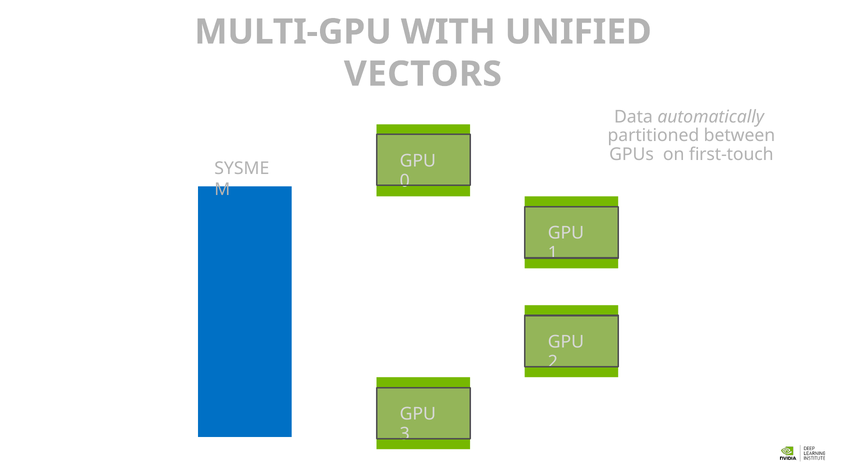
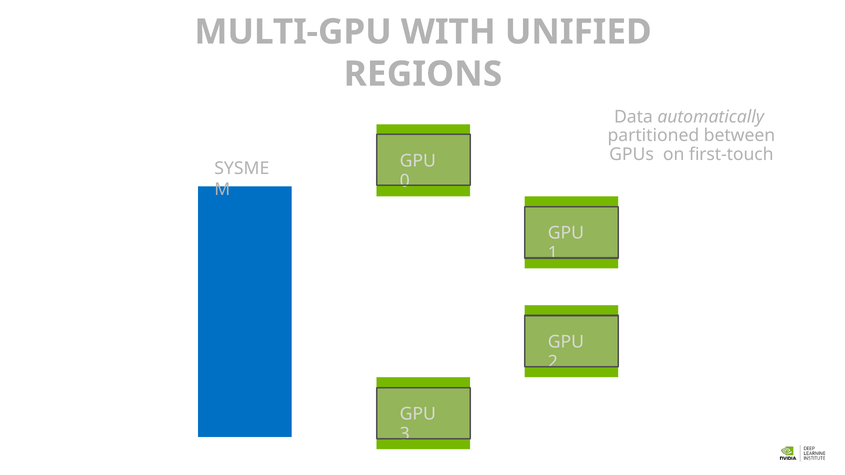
VECTORS: VECTORS -> REGIONS (423, 74)
